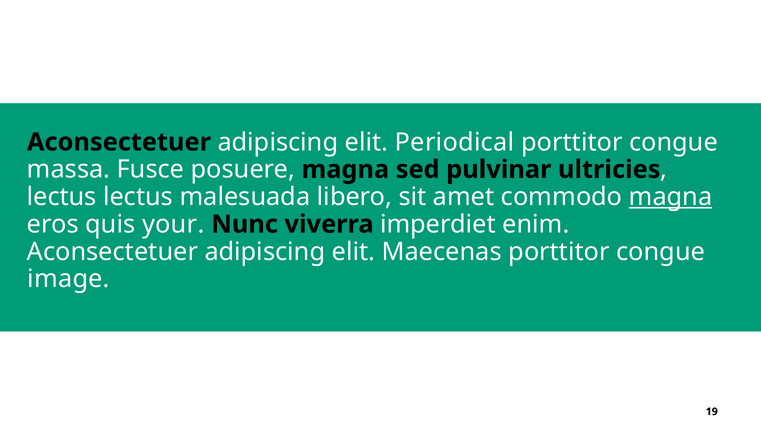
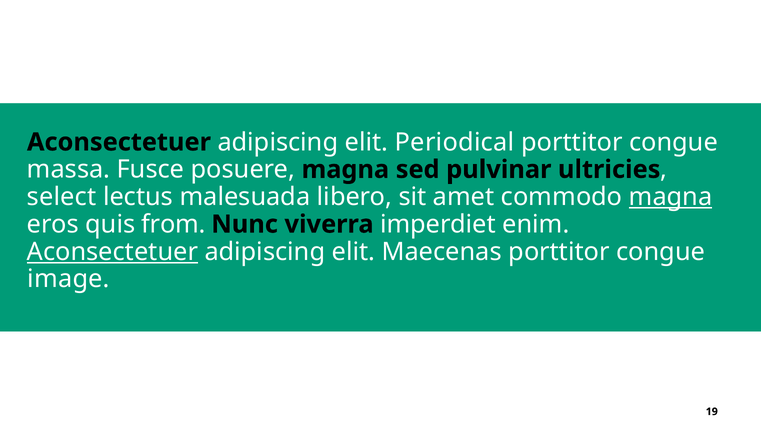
lectus: lectus -> select (62, 197)
your: your -> from (173, 224)
Aconsectetuer underline: none -> present (112, 252)
